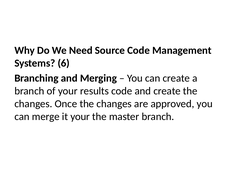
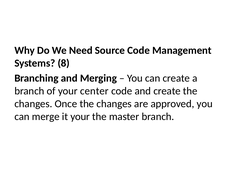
6: 6 -> 8 (64, 63)
results: results -> center (94, 91)
